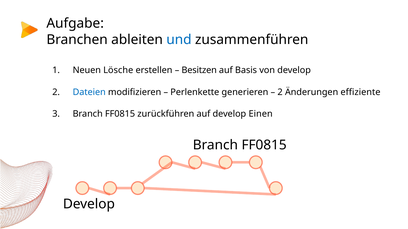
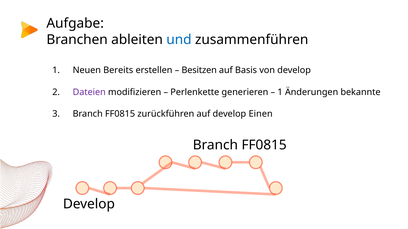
Lösche: Lösche -> Bereits (118, 70)
Dateien colour: blue -> purple (89, 92)
2: 2 -> 1 (280, 92)
effiziente: effiziente -> bekannte (361, 92)
